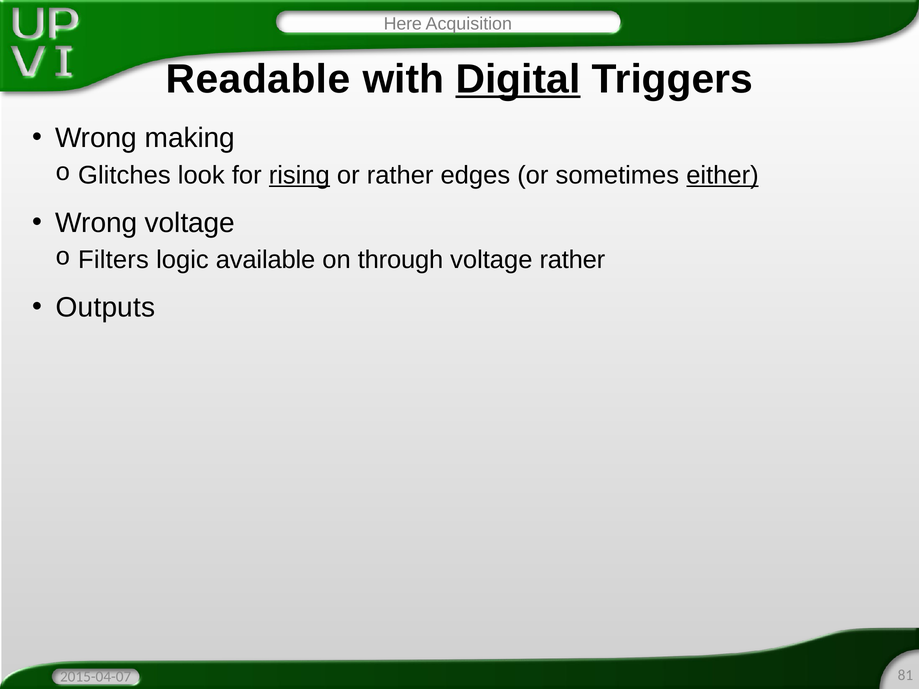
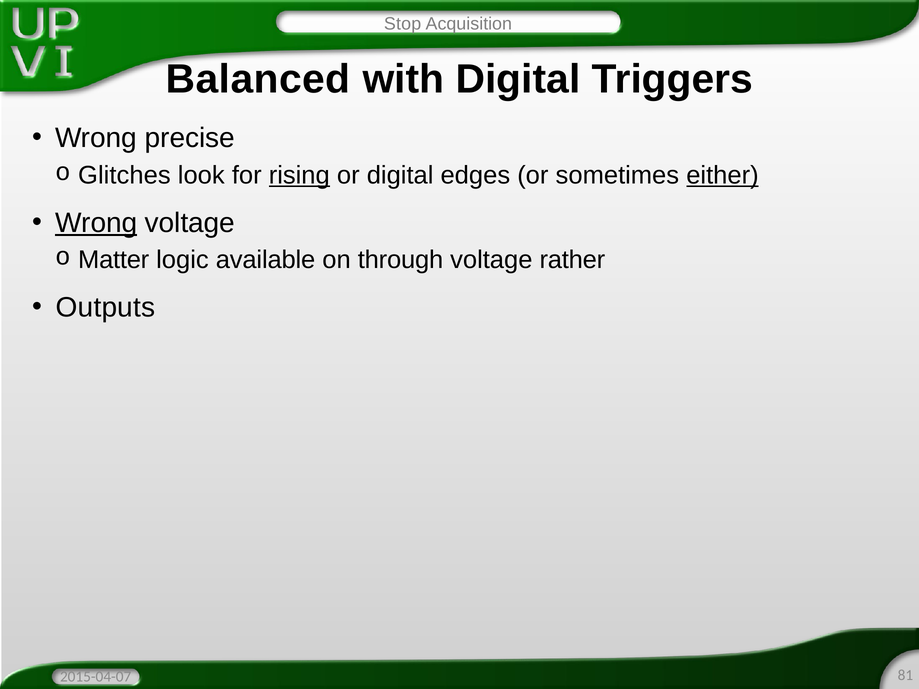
Here: Here -> Stop (403, 24)
Readable: Readable -> Balanced (258, 79)
Digital underline: present -> none (518, 79)
making: making -> precise (190, 138)
or rather: rather -> digital (400, 175)
Wrong underline: none -> present (96, 223)
Filters: Filters -> Matter (114, 260)
